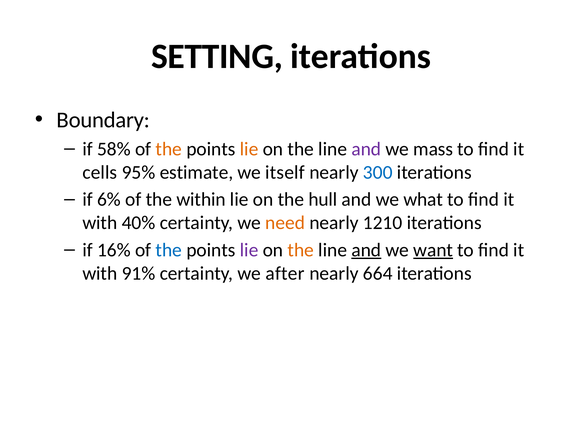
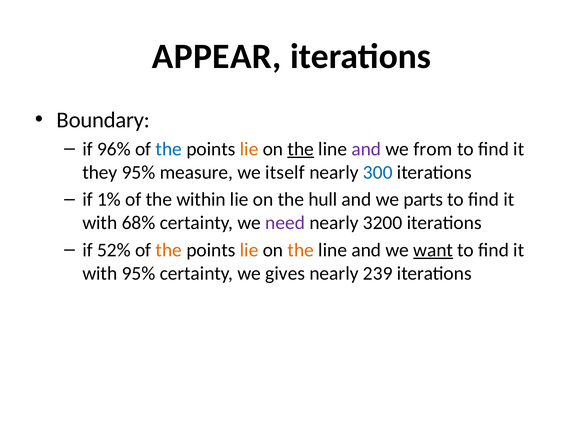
SETTING: SETTING -> APPEAR (217, 56)
58%: 58% -> 96% (114, 149)
the colour: orange -> blue (169, 149)
the underline: none -> present (301, 149)
mass: mass -> from (433, 149)
cells: cells -> they (100, 172)
estimate: estimate -> measure (196, 172)
6%: 6% -> 1% (109, 200)
what: what -> parts (423, 200)
40%: 40% -> 68% (139, 223)
need colour: orange -> purple (285, 223)
1210: 1210 -> 3200 (383, 223)
16%: 16% -> 52% (114, 250)
the colour: blue -> orange (169, 250)
lie colour: purple -> orange (249, 250)
and underline: present -> none (366, 250)
with 91%: 91% -> 95% (139, 273)
after: after -> gives (285, 273)
664: 664 -> 239 (378, 273)
